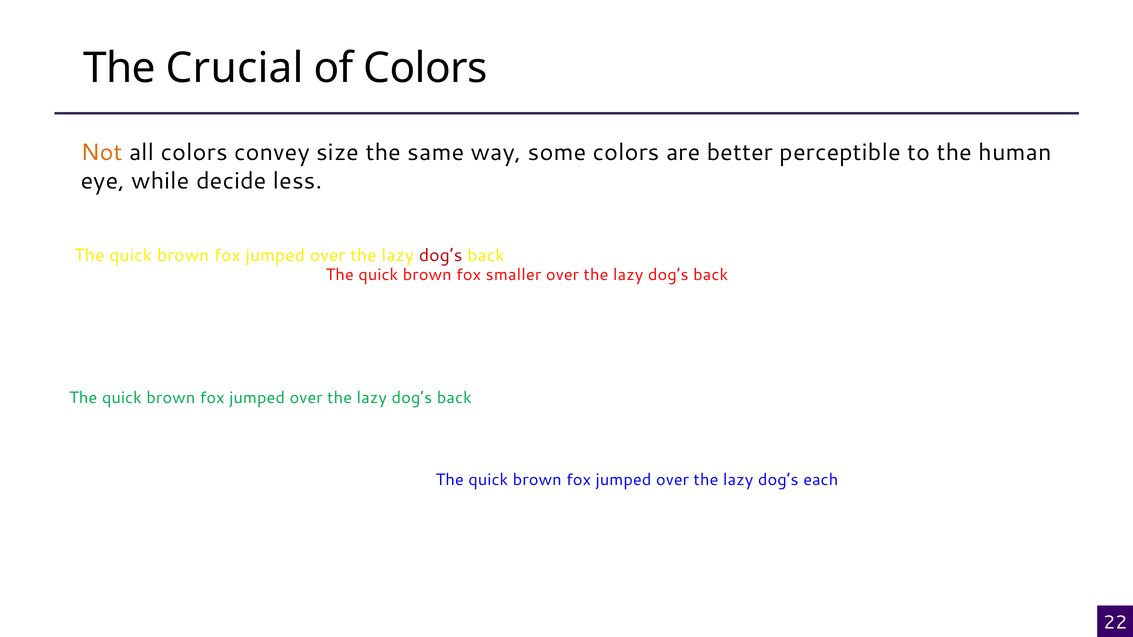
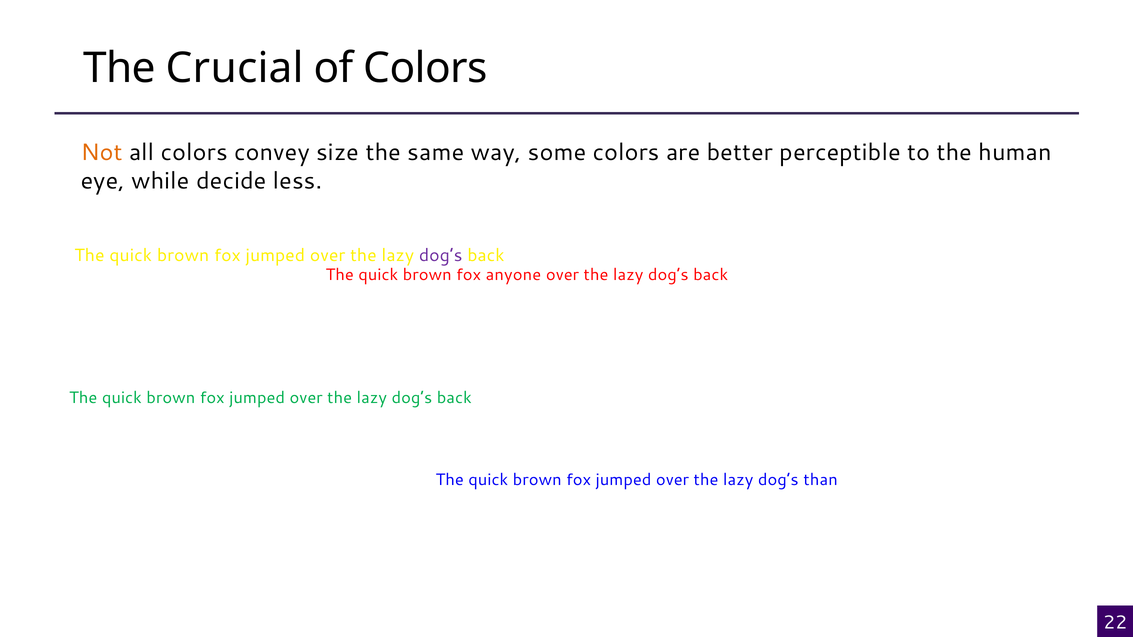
dog’s colour: red -> purple (441, 256)
smaller: smaller -> anyone (513, 275)
each: each -> than (821, 480)
